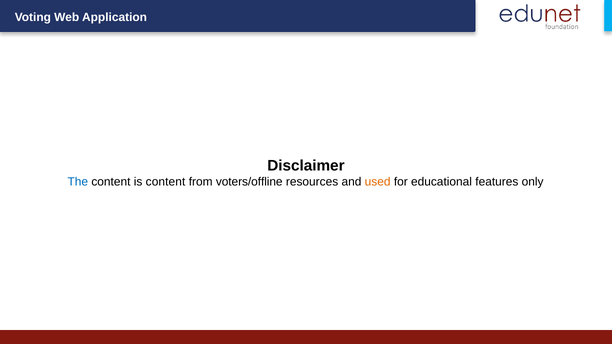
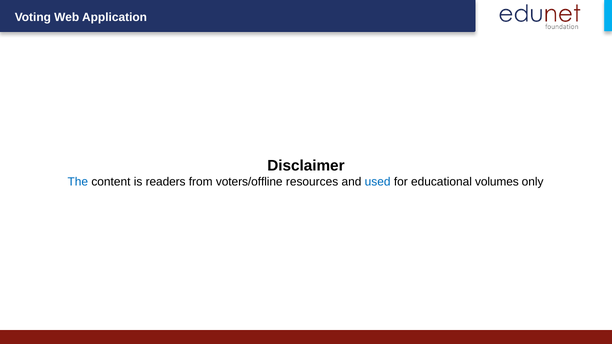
is content: content -> readers (166, 182)
used colour: orange -> blue (378, 182)
features: features -> volumes (497, 182)
